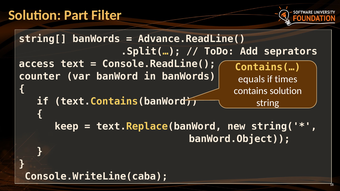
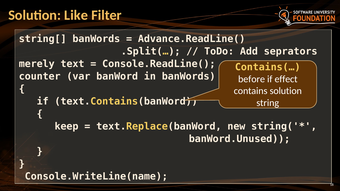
Part: Part -> Like (76, 15)
access: access -> merely (37, 64)
equals: equals -> before (252, 79)
times: times -> effect (286, 79)
banWord.Object: banWord.Object -> banWord.Unused (240, 139)
Console.WriteLine(caba: Console.WriteLine(caba -> Console.WriteLine(name (96, 177)
